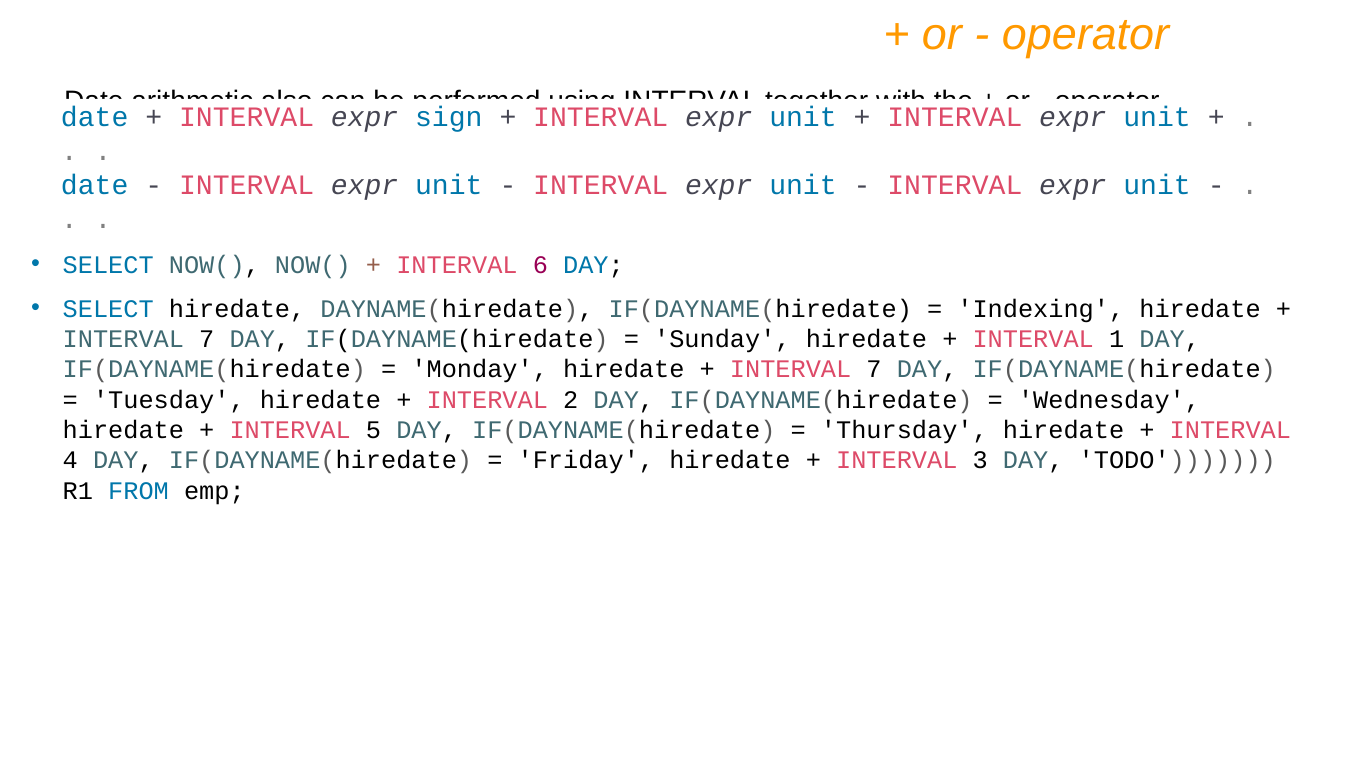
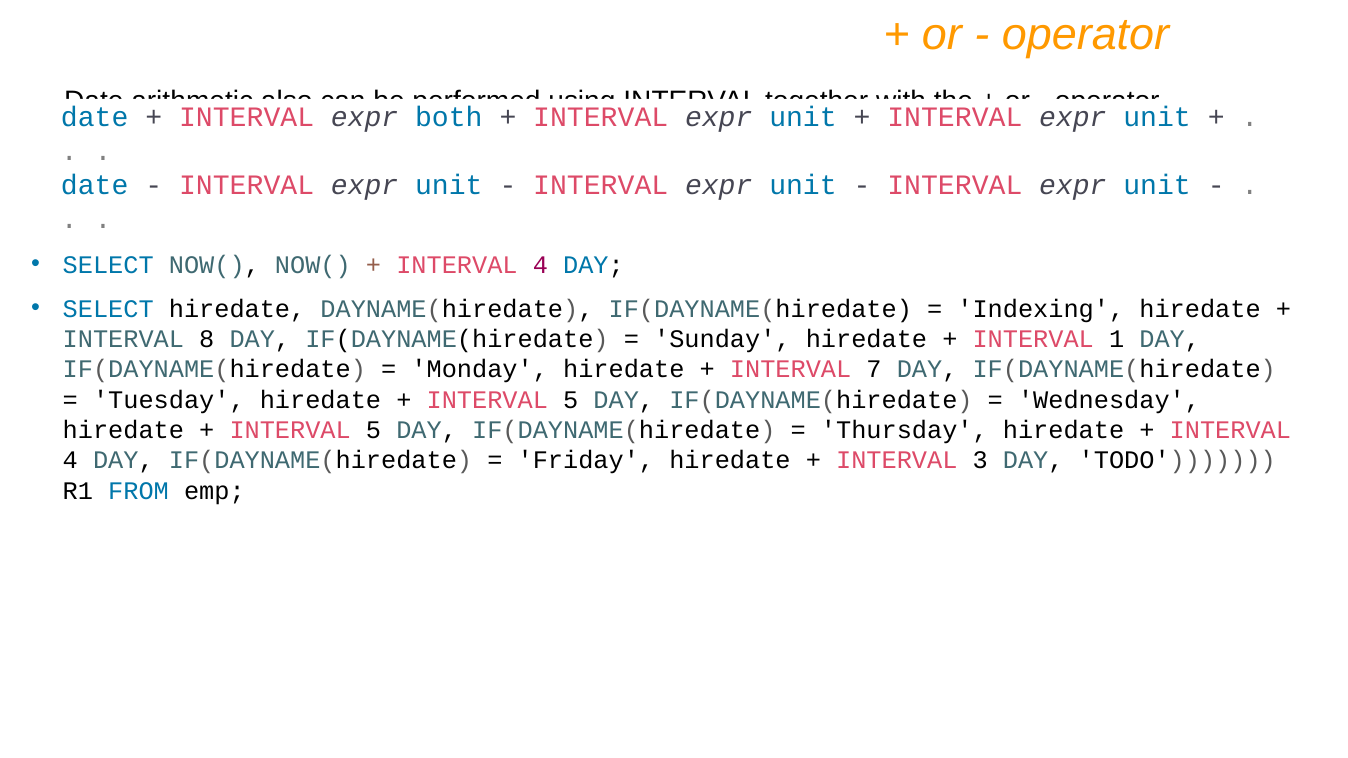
sign: sign -> both (449, 118)
6: 6 -> 4 (540, 265)
7: 7 -> 8 (207, 339)
2: 2 -> 5 (571, 400)
